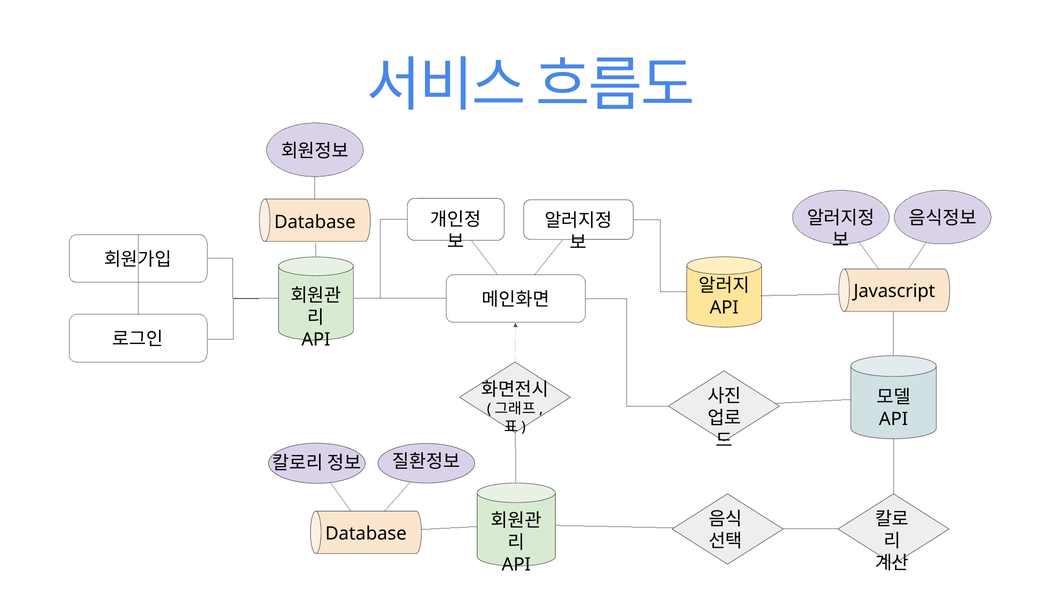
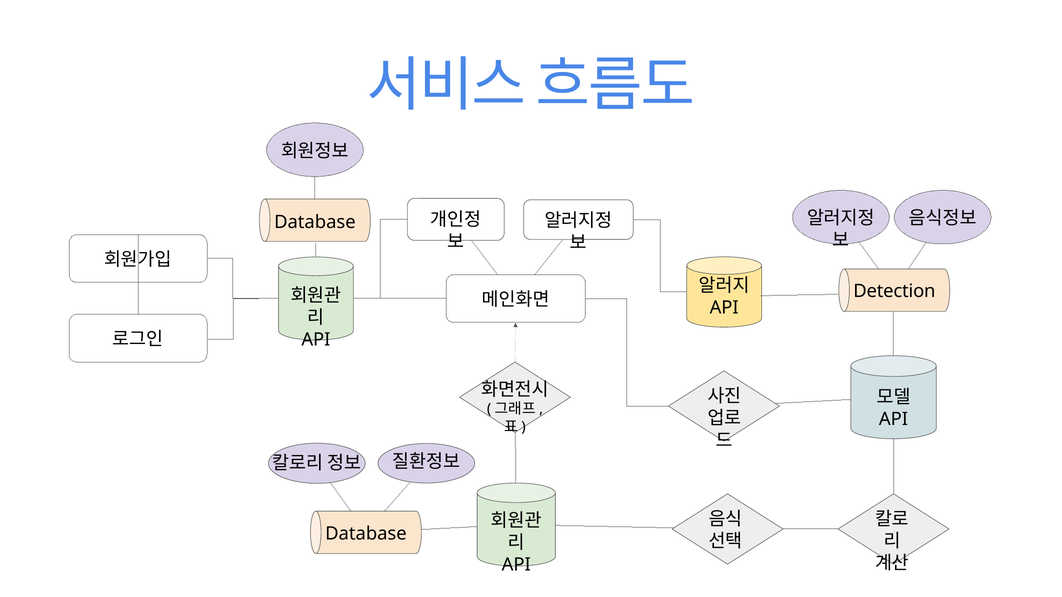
Javascript: Javascript -> Detection (894, 291)
